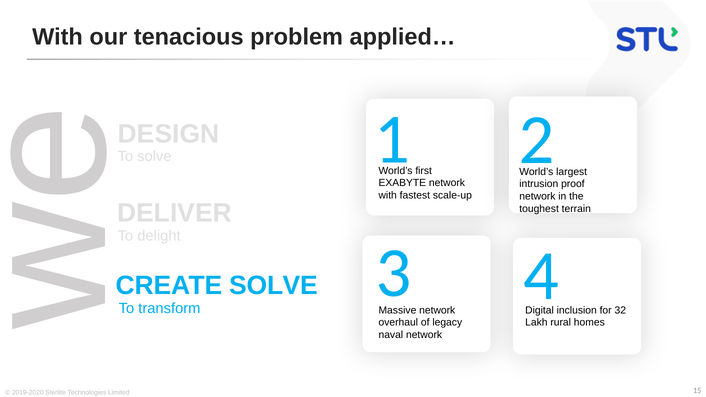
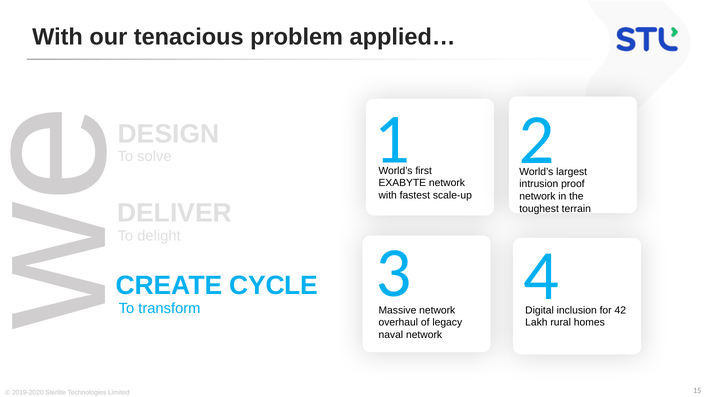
CREATE SOLVE: SOLVE -> CYCLE (274, 286)
32: 32 -> 42 (620, 310)
